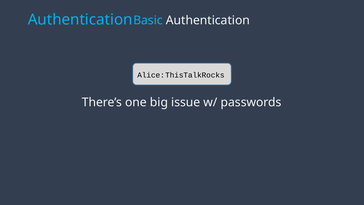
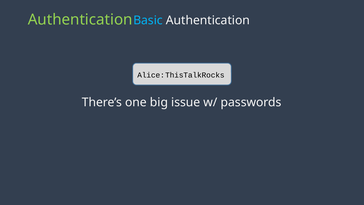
Authentication colour: light blue -> light green (80, 20)
